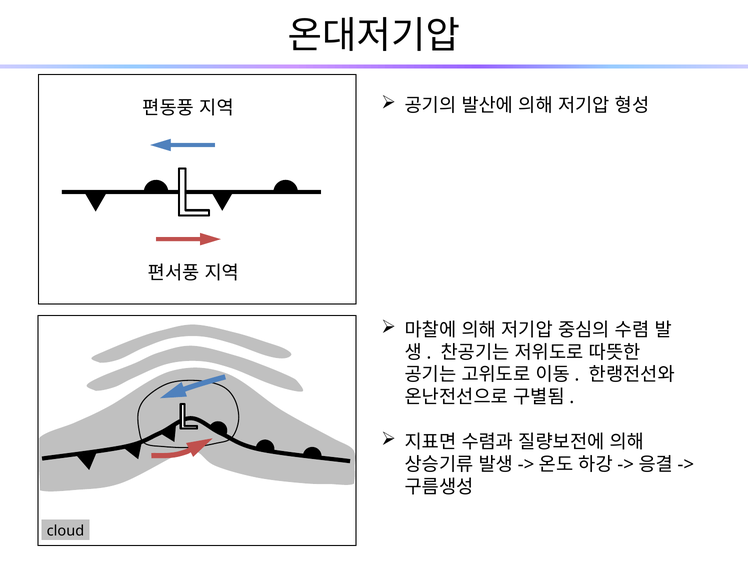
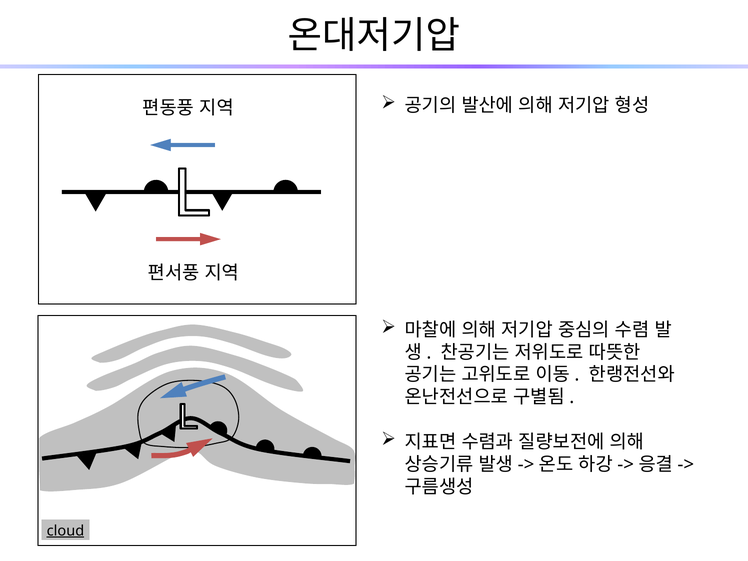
cloud underline: none -> present (65, 531)
